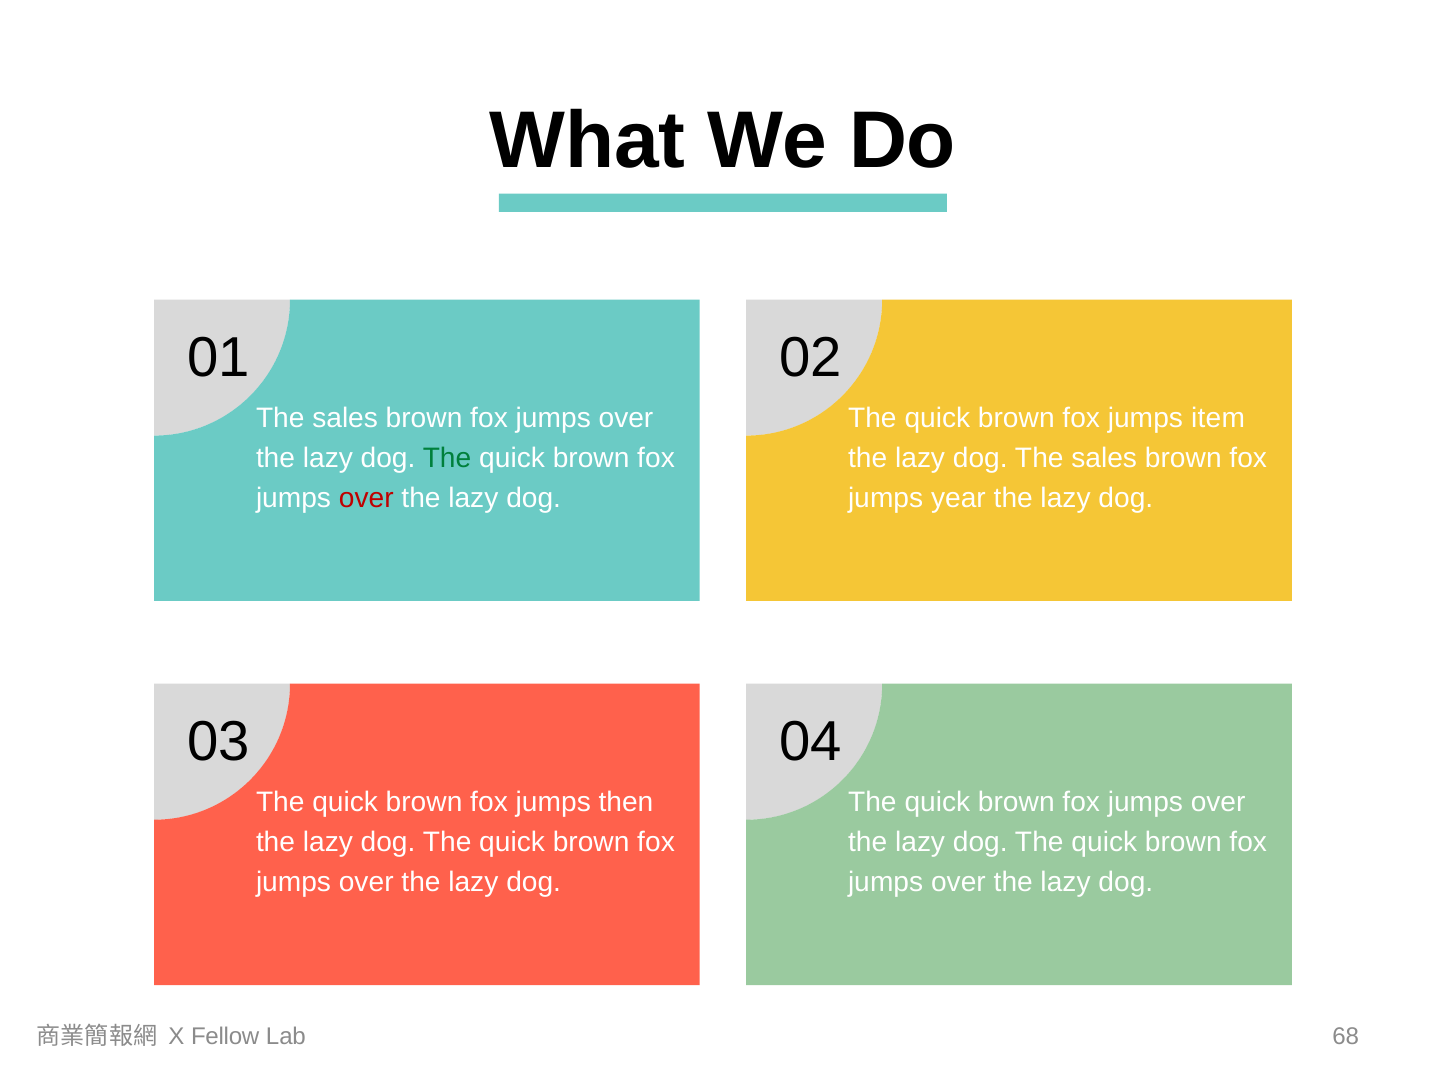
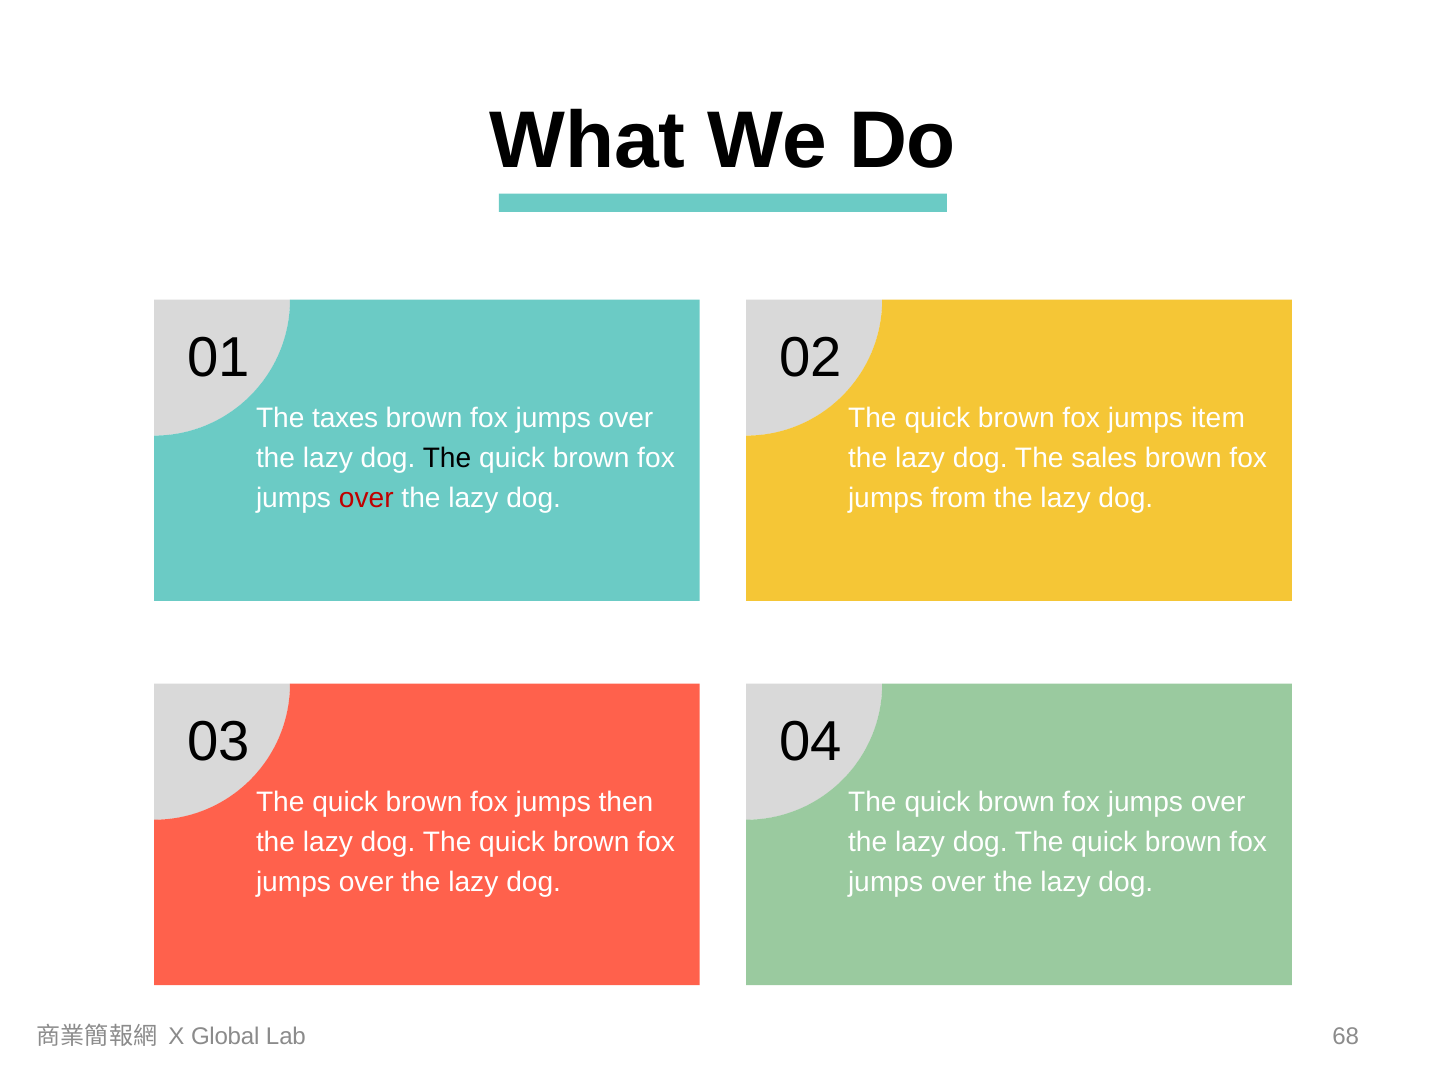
sales: sales -> taxes (345, 418)
The colour: green -> black (447, 458)
year: year -> from (959, 498)
Fellow: Fellow -> Global (225, 1036)
